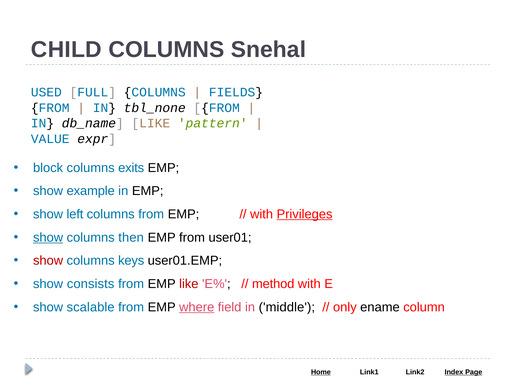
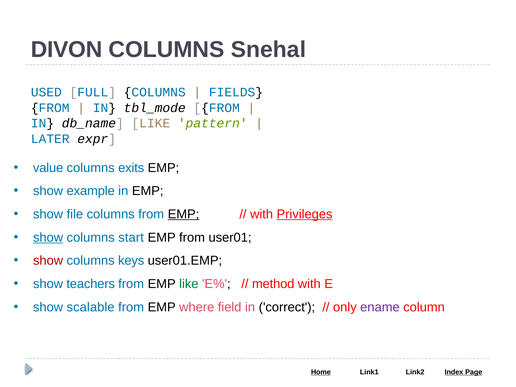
CHILD: CHILD -> DIVON (67, 49)
tbl_none: tbl_none -> tbl_mode (155, 108)
VALUE: VALUE -> LATER (50, 139)
block: block -> value (48, 168)
left: left -> file (75, 214)
EMP underline: none -> present (184, 214)
then: then -> start (131, 237)
consists: consists -> teachers (91, 284)
like colour: red -> green (189, 284)
where underline: present -> none (197, 307)
middle: middle -> correct (287, 307)
ename colour: black -> purple (380, 307)
